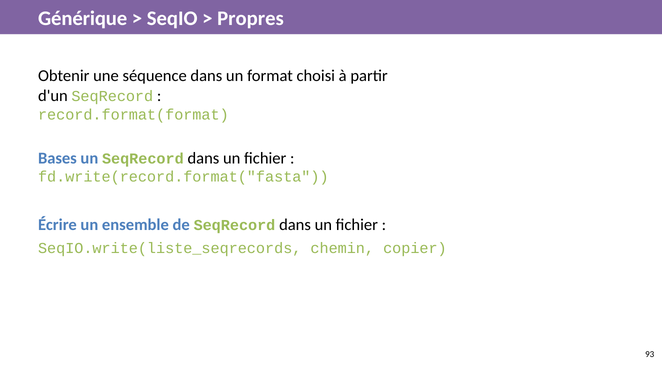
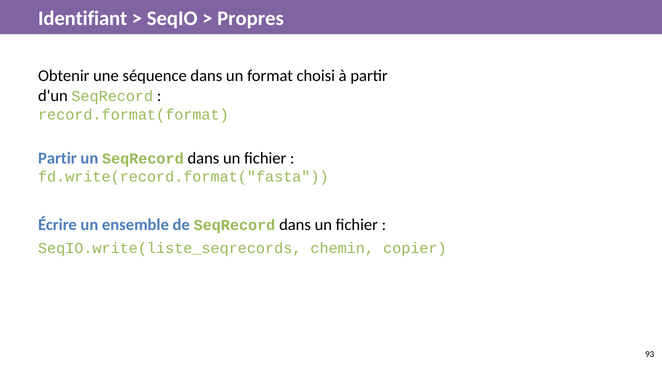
Générique: Générique -> Identifiant (83, 18)
Bases: Bases -> Partir (57, 158)
